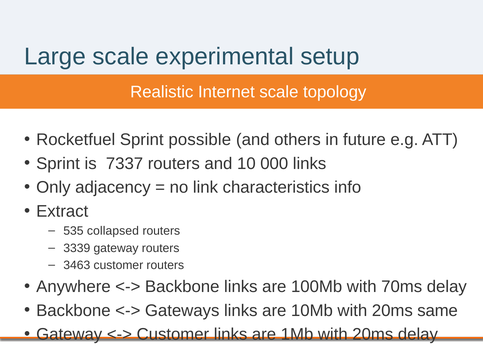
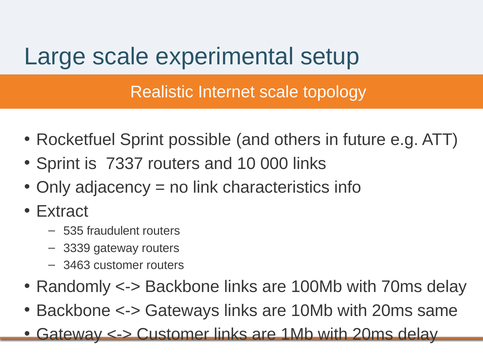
collapsed: collapsed -> fraudulent (113, 231)
Anywhere: Anywhere -> Randomly (74, 287)
